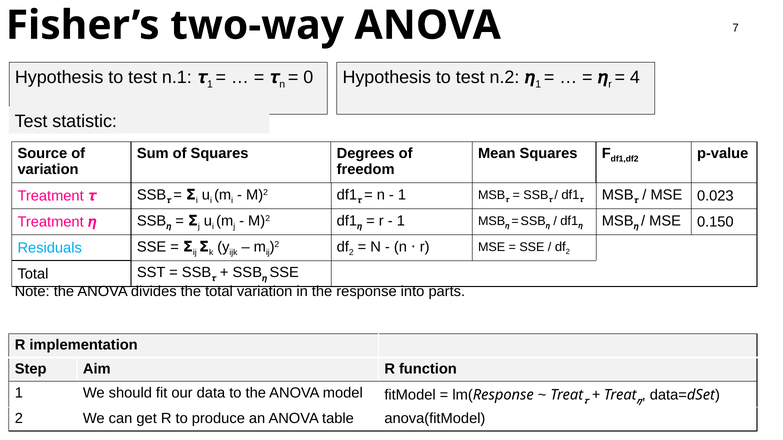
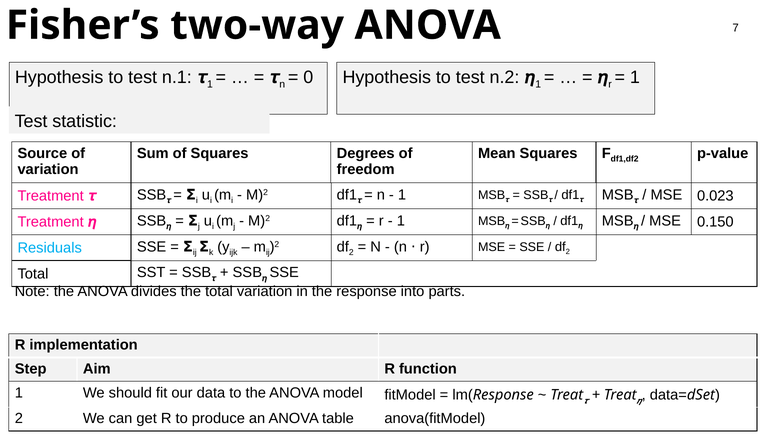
4: 4 -> 1 (635, 77)
